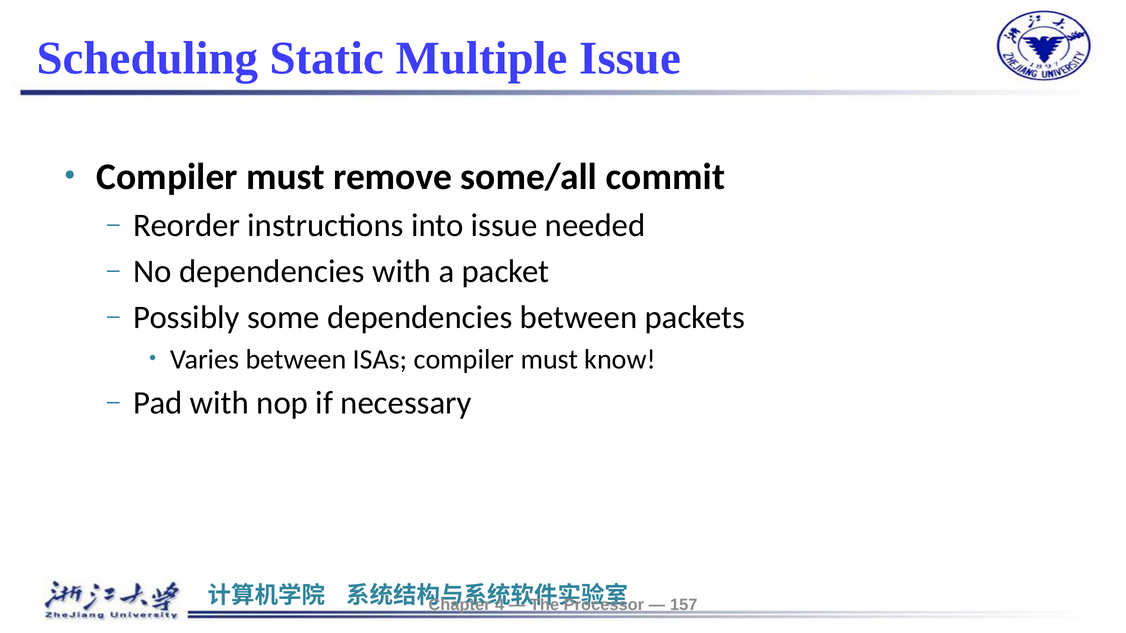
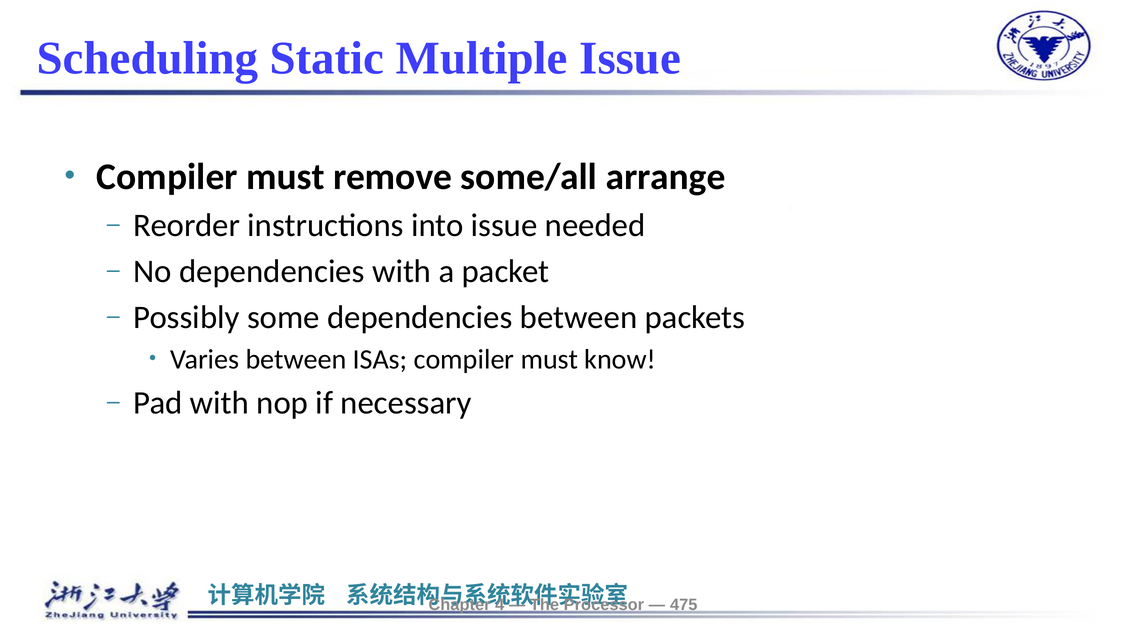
commit: commit -> arrange (666, 177)
157: 157 -> 475 (684, 605)
